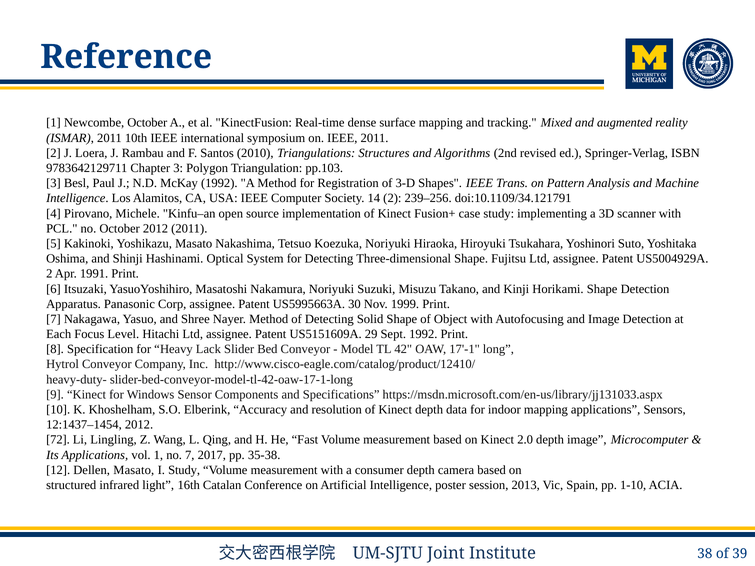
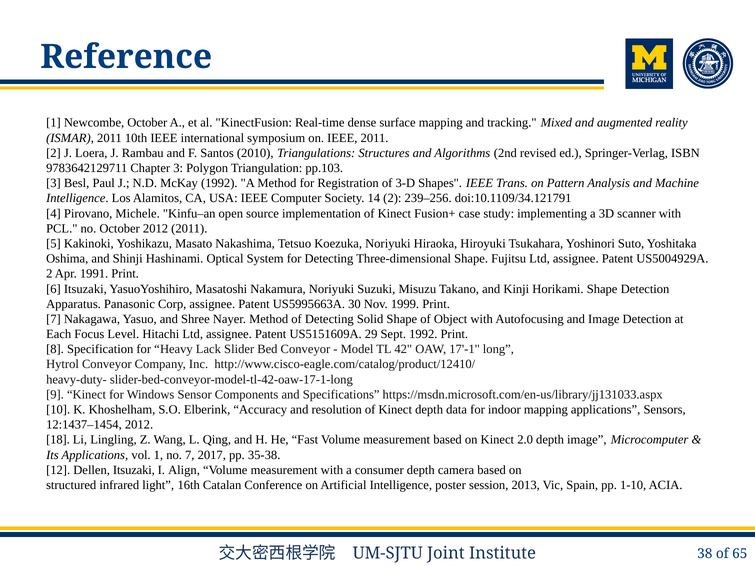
72: 72 -> 18 (58, 440)
Dellen Masato: Masato -> Itsuzaki (134, 470)
I Study: Study -> Align (184, 470)
39: 39 -> 65 (740, 554)
